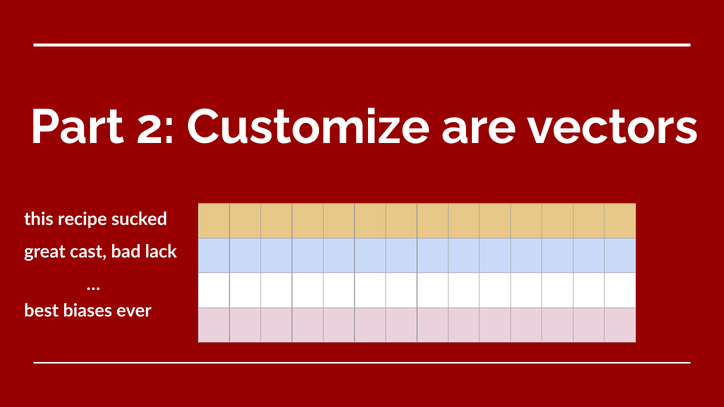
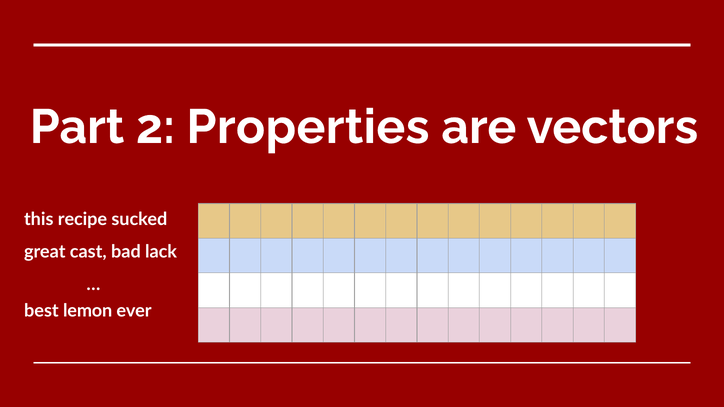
Customize: Customize -> Properties (308, 127)
biases: biases -> lemon (88, 311)
